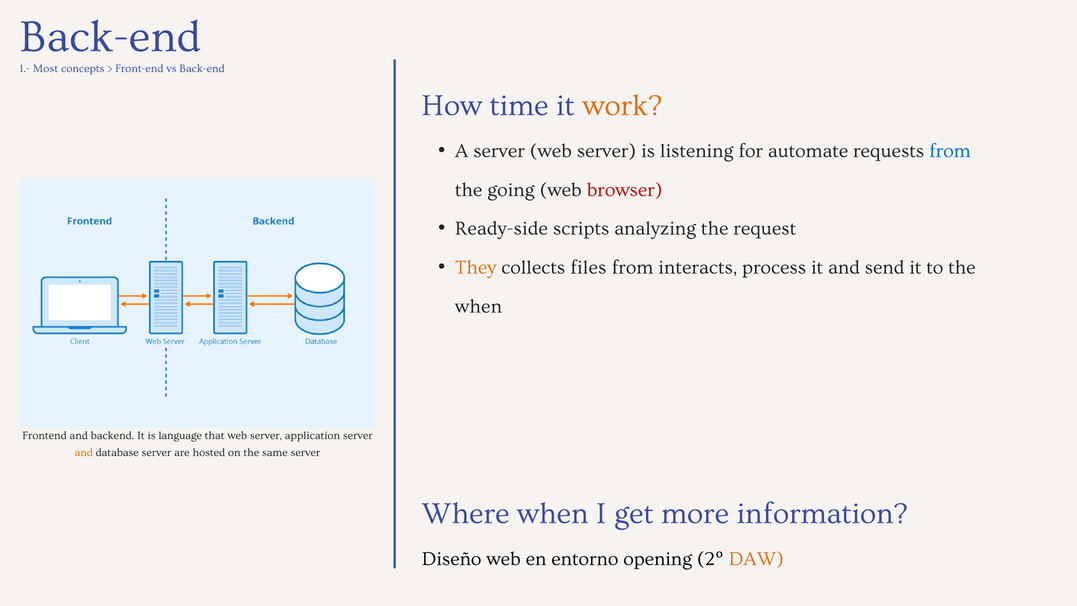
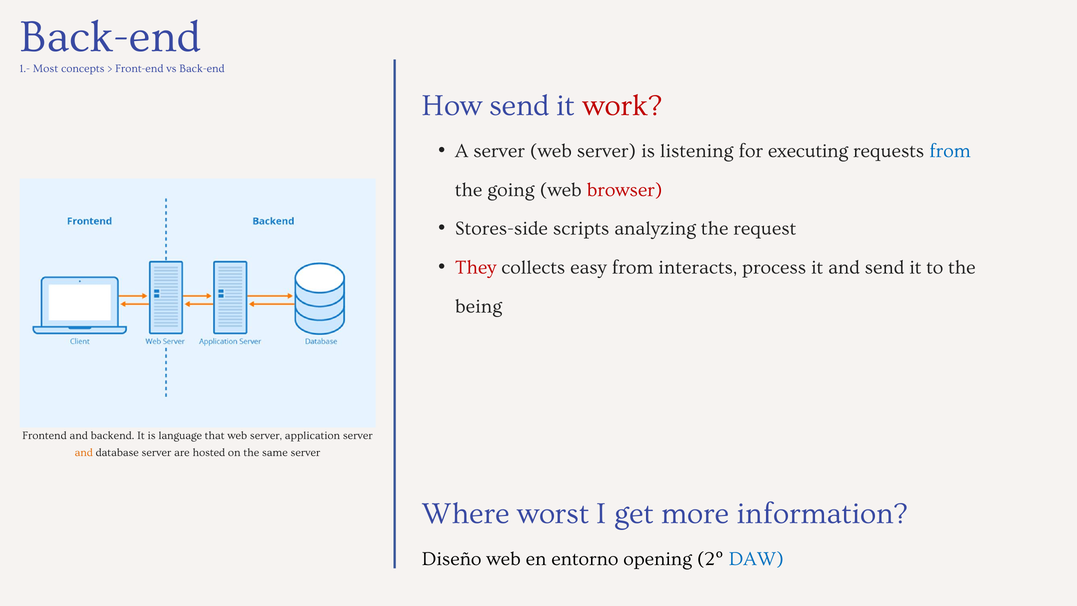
How time: time -> send (519, 105)
work colour: orange -> red (622, 105)
automate: automate -> executing (808, 151)
Ready-side: Ready-side -> Stores-side (501, 228)
They colour: orange -> red (476, 267)
files: files -> easy (588, 267)
when: when -> being (479, 306)
Where when: when -> worst (553, 513)
DAW colour: orange -> blue (756, 559)
